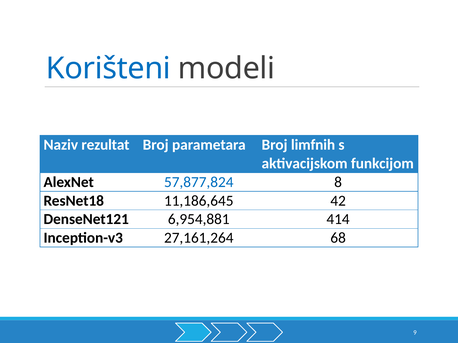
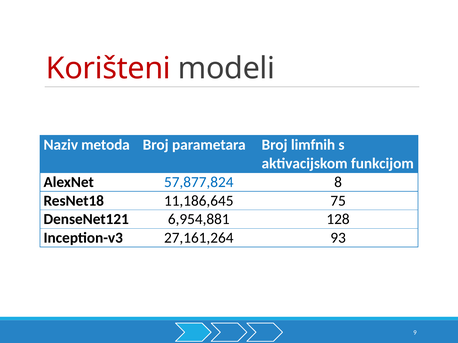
Korišteni colour: blue -> red (108, 68)
rezultat: rezultat -> metoda (105, 145)
42: 42 -> 75 (338, 201)
414: 414 -> 128 (338, 220)
68: 68 -> 93 (338, 238)
